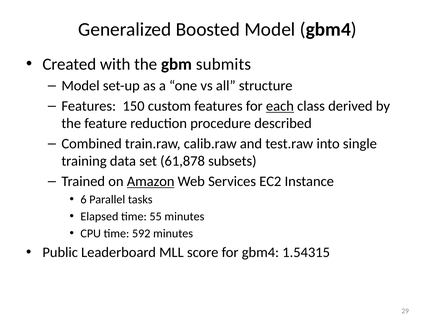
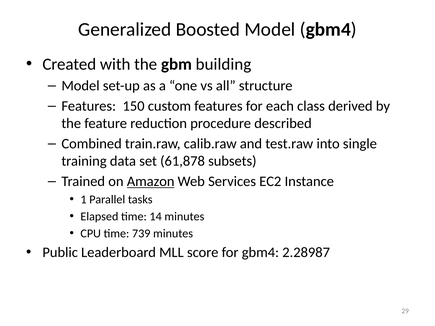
submits: submits -> building (223, 64)
each underline: present -> none (280, 106)
6: 6 -> 1 (84, 200)
55: 55 -> 14 (156, 217)
592: 592 -> 739 (141, 234)
1.54315: 1.54315 -> 2.28987 (306, 253)
